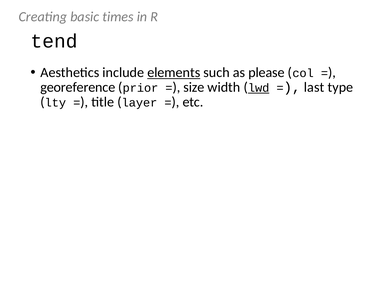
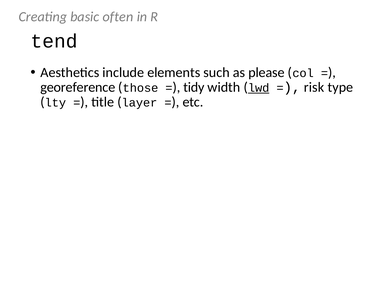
times: times -> often (118, 17)
elements underline: present -> none (174, 73)
prior: prior -> those (140, 88)
size: size -> tidy (194, 87)
last: last -> risk (314, 87)
